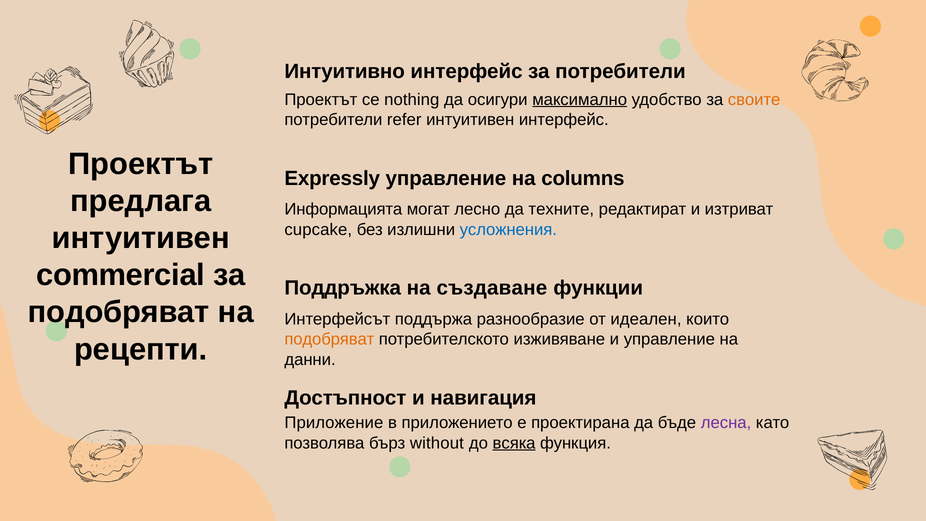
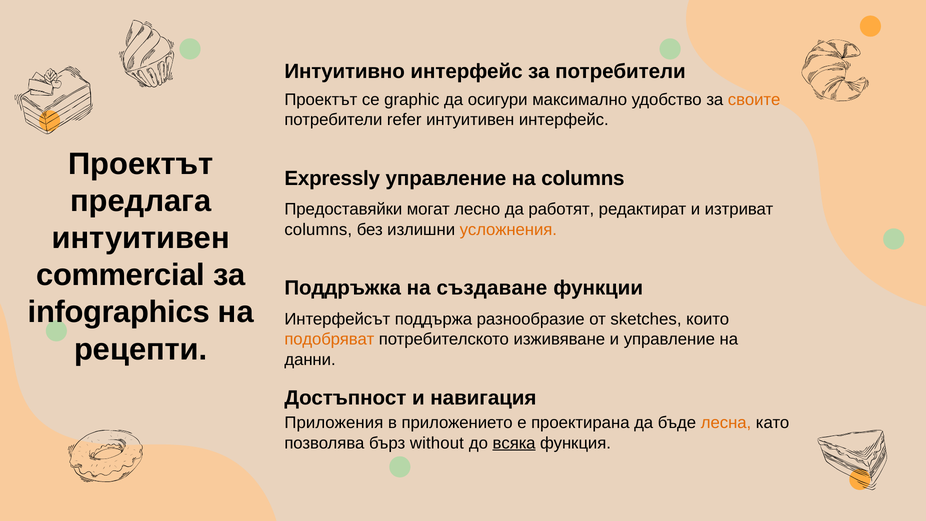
nothing: nothing -> graphic (412, 100)
максимално underline: present -> none (580, 100)
Информацията: Информацията -> Предоставяйки (343, 209)
техните: техните -> работят (561, 209)
cupcake: cupcake -> columns (318, 229)
усложнения colour: blue -> orange (508, 229)
подобряват: подобряват -> infographics (119, 312)
идеален: идеален -> sketches (646, 319)
Приложение: Приложение -> Приложения (334, 423)
лесна colour: purple -> orange (726, 423)
